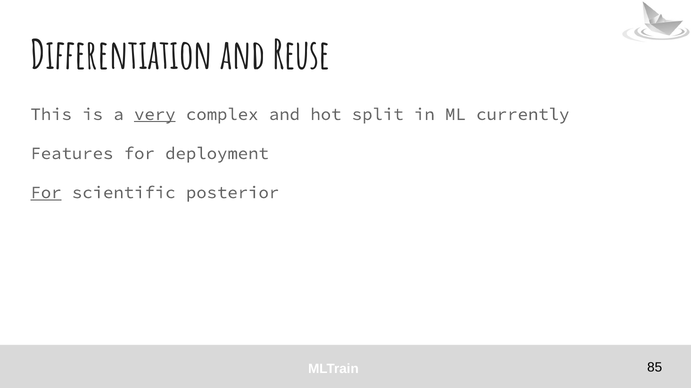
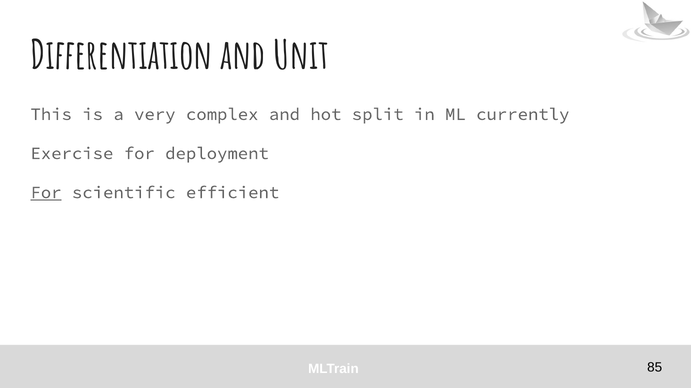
Reuse: Reuse -> Unit (301, 56)
very underline: present -> none (155, 114)
Features: Features -> Exercise (72, 154)
posterior: posterior -> efficient (233, 193)
